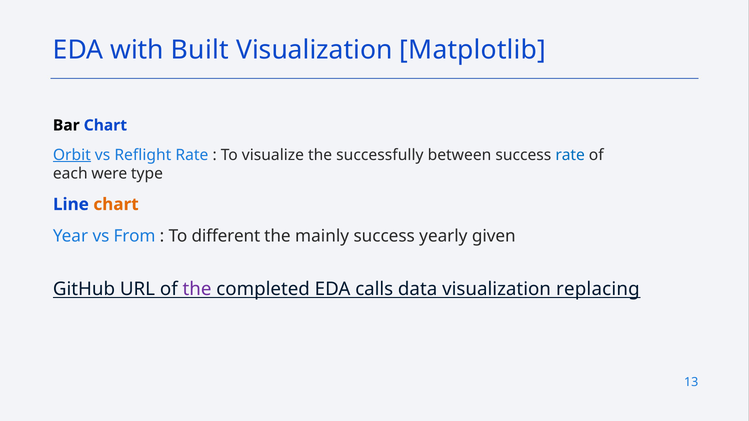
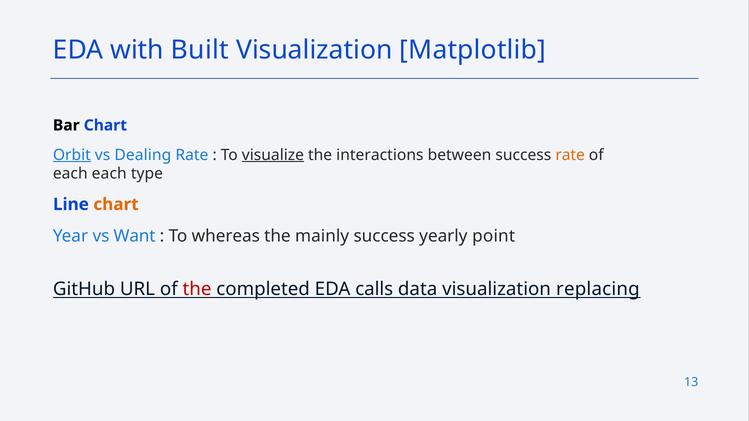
Reflight: Reflight -> Dealing (143, 155)
visualize underline: none -> present (273, 155)
successfully: successfully -> interactions (380, 155)
rate colour: blue -> orange (570, 155)
each were: were -> each (109, 174)
From: From -> Want (135, 236)
different: different -> whereas (226, 236)
given: given -> point (494, 236)
the colour: purple -> red (197, 289)
